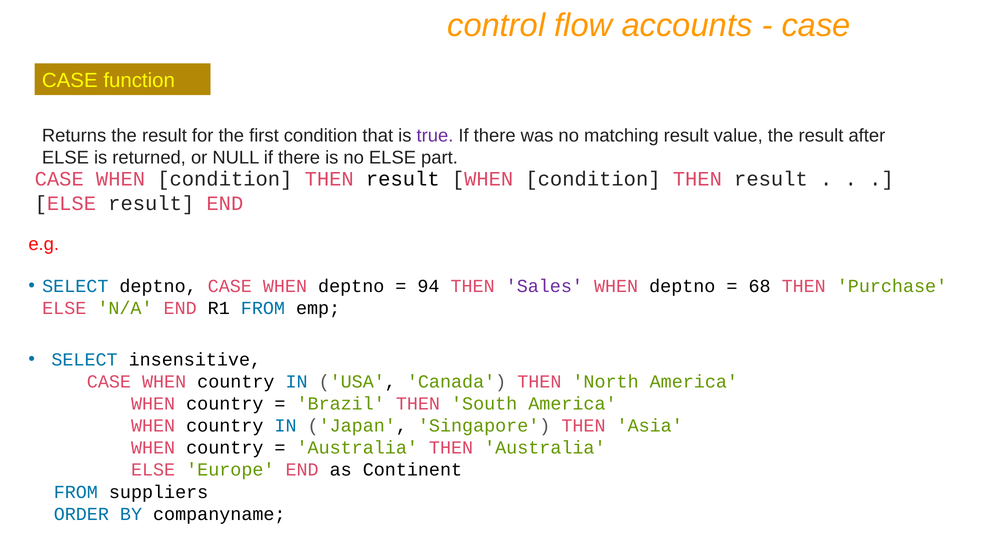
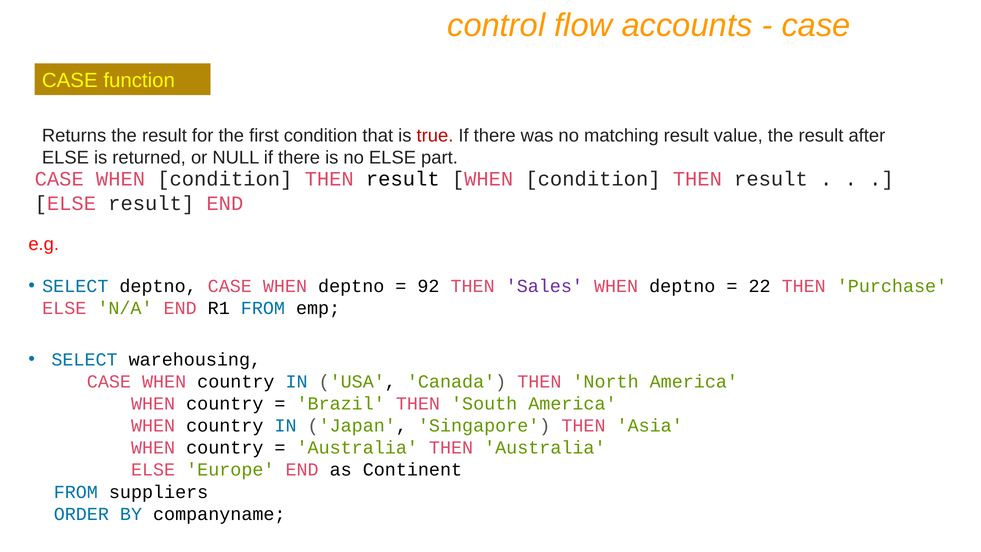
true colour: purple -> red (435, 136)
94: 94 -> 92 (428, 286)
68: 68 -> 22 (760, 286)
insensitive: insensitive -> warehousing (195, 359)
